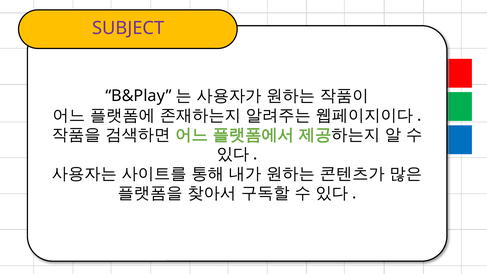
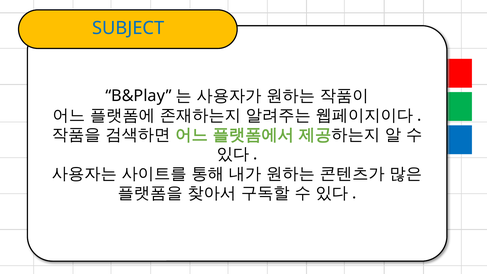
SUBJECT colour: purple -> blue (128, 28)
